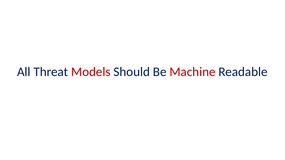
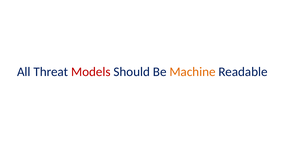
Machine colour: red -> orange (193, 72)
